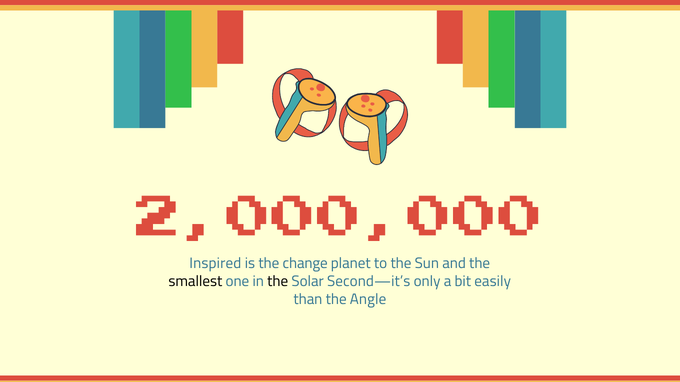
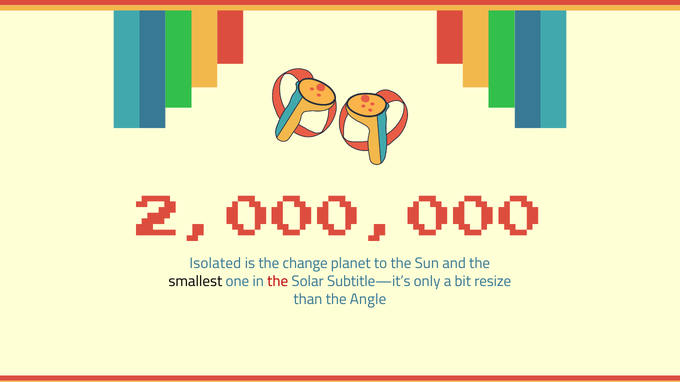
Inspired: Inspired -> Isolated (215, 263)
the colour: black -> red (278, 282)
Second—it’s: Second—it’s -> Subtitle—it’s (369, 282)
easily: easily -> resize (493, 282)
